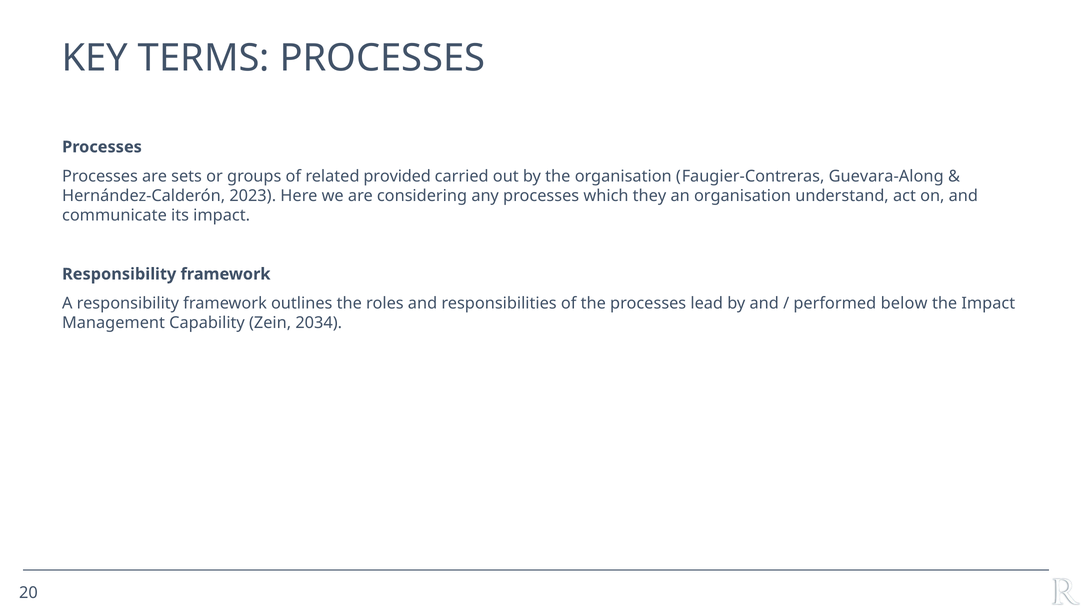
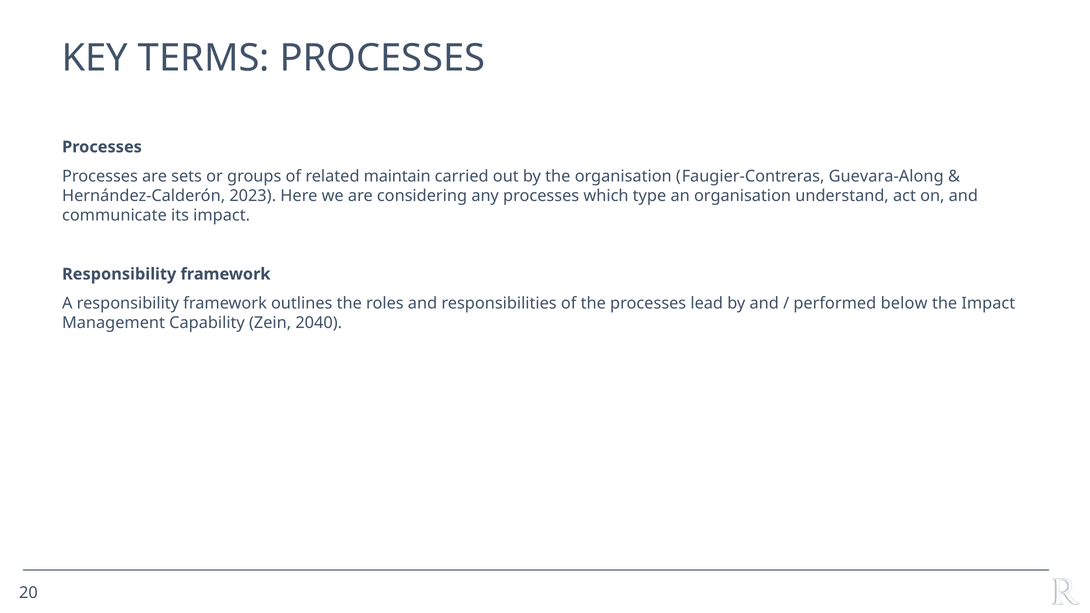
provided: provided -> maintain (397, 176)
they: they -> type (649, 196)
2034: 2034 -> 2040 (319, 323)
